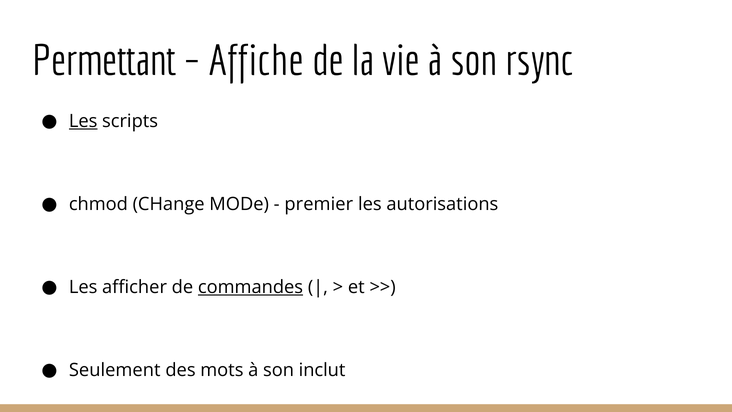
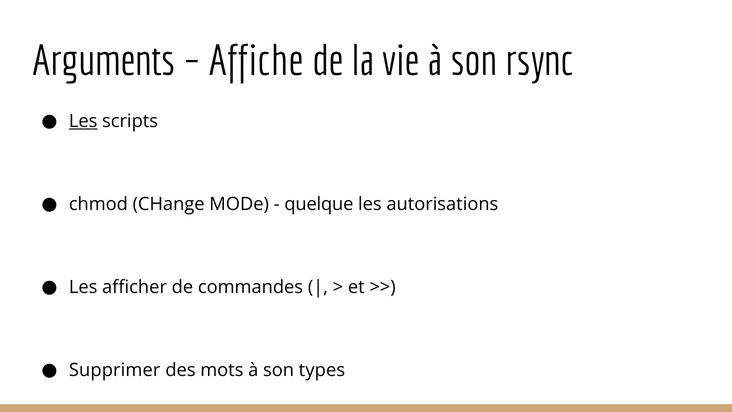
Permettant: Permettant -> Arguments (104, 61)
premier: premier -> quelque (319, 204)
commandes underline: present -> none (251, 287)
Seulement: Seulement -> Supprimer (115, 370)
inclut: inclut -> types (322, 370)
